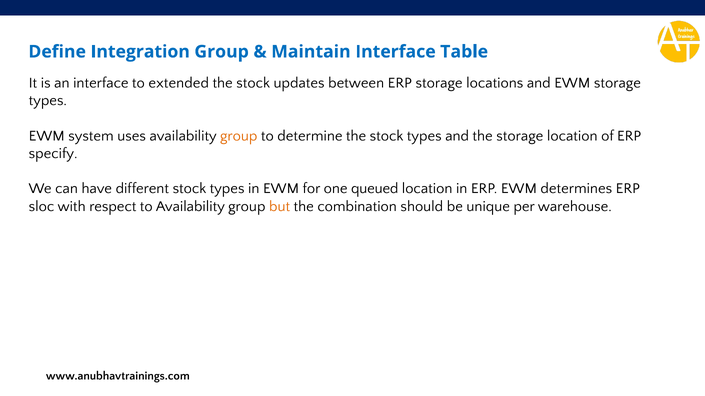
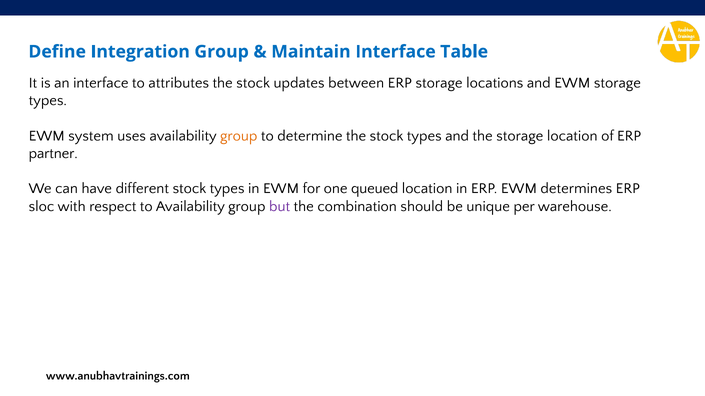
extended: extended -> attributes (179, 83)
specify: specify -> partner (53, 154)
but colour: orange -> purple (280, 207)
